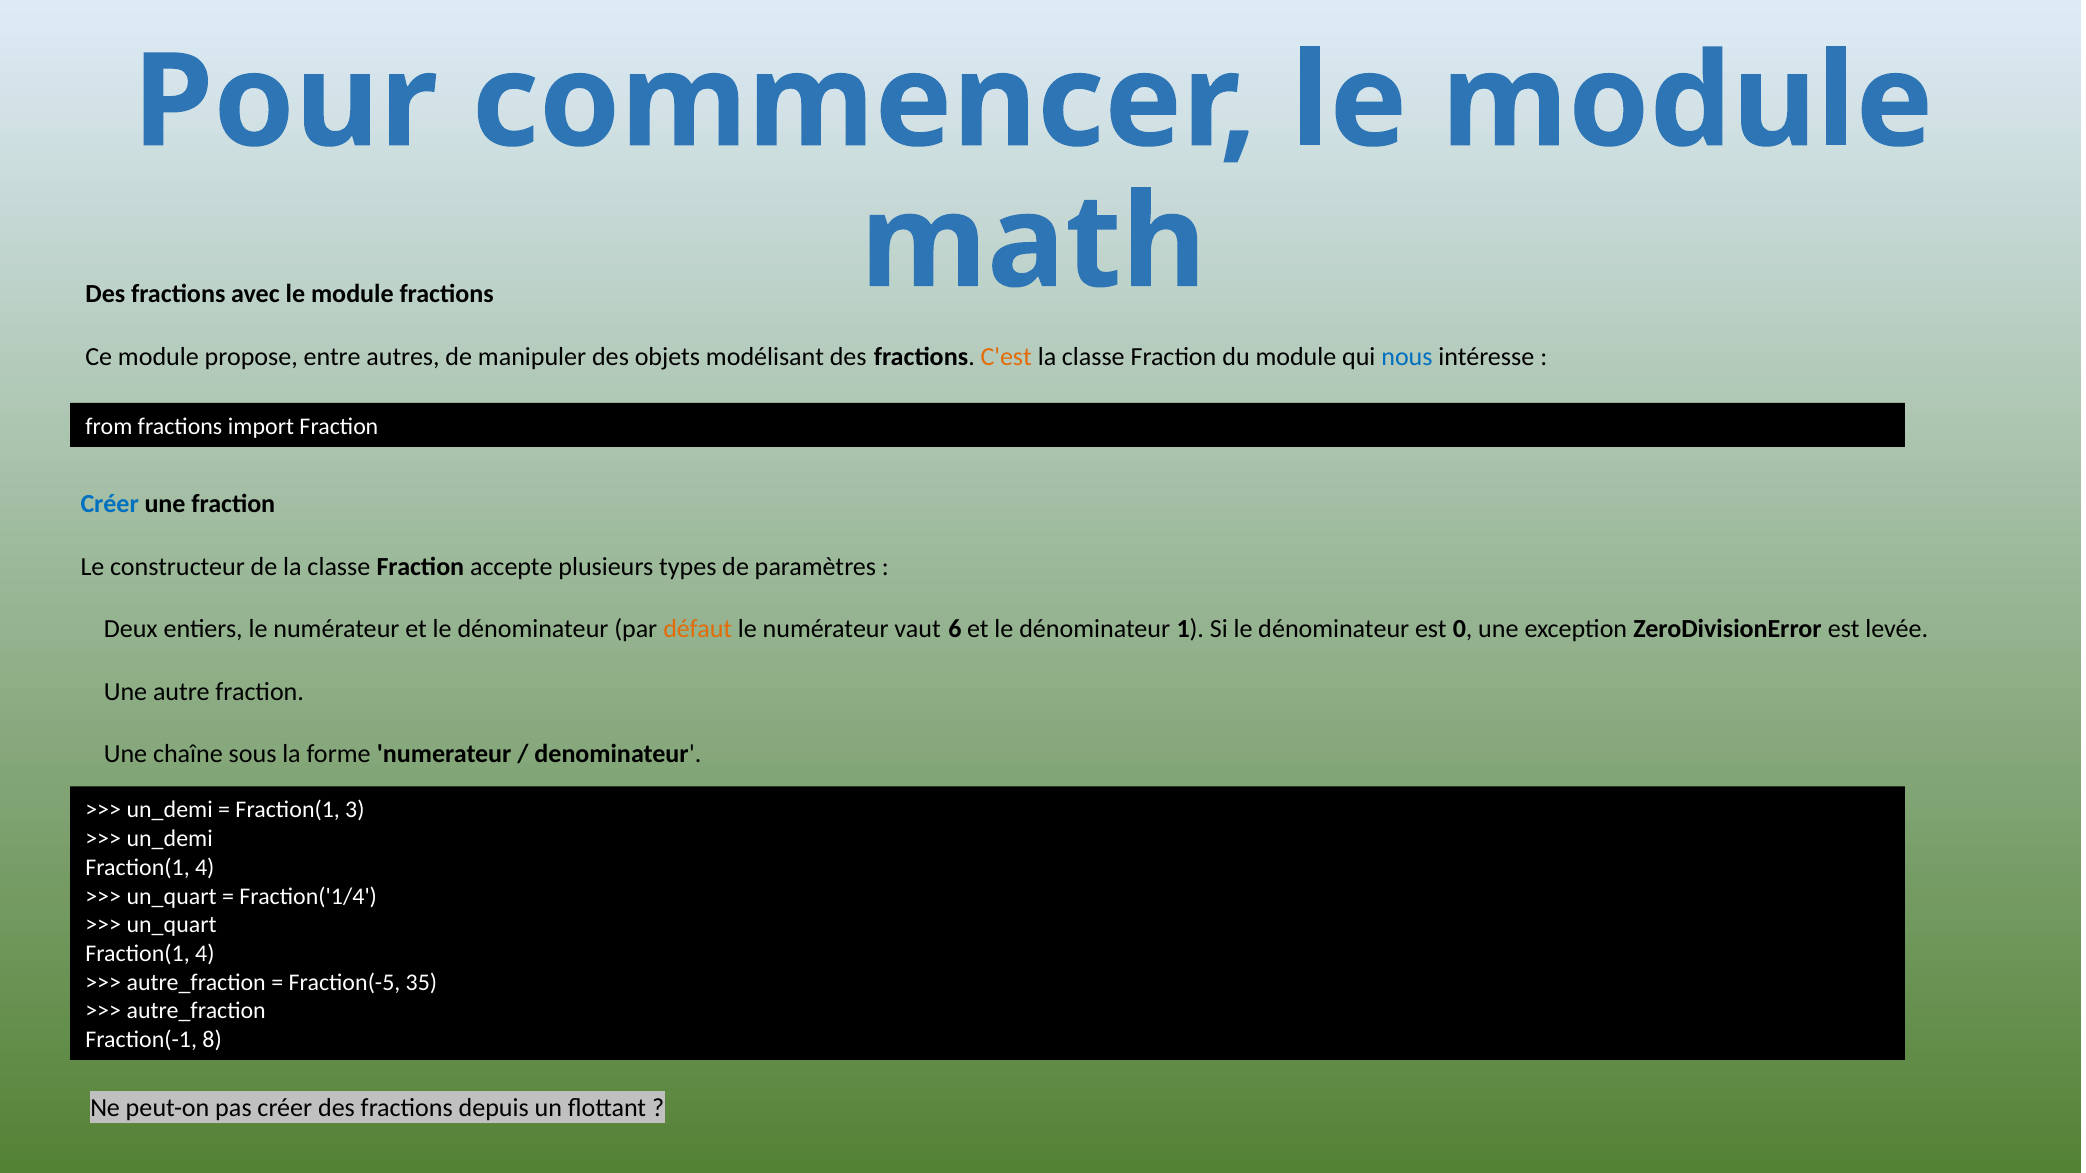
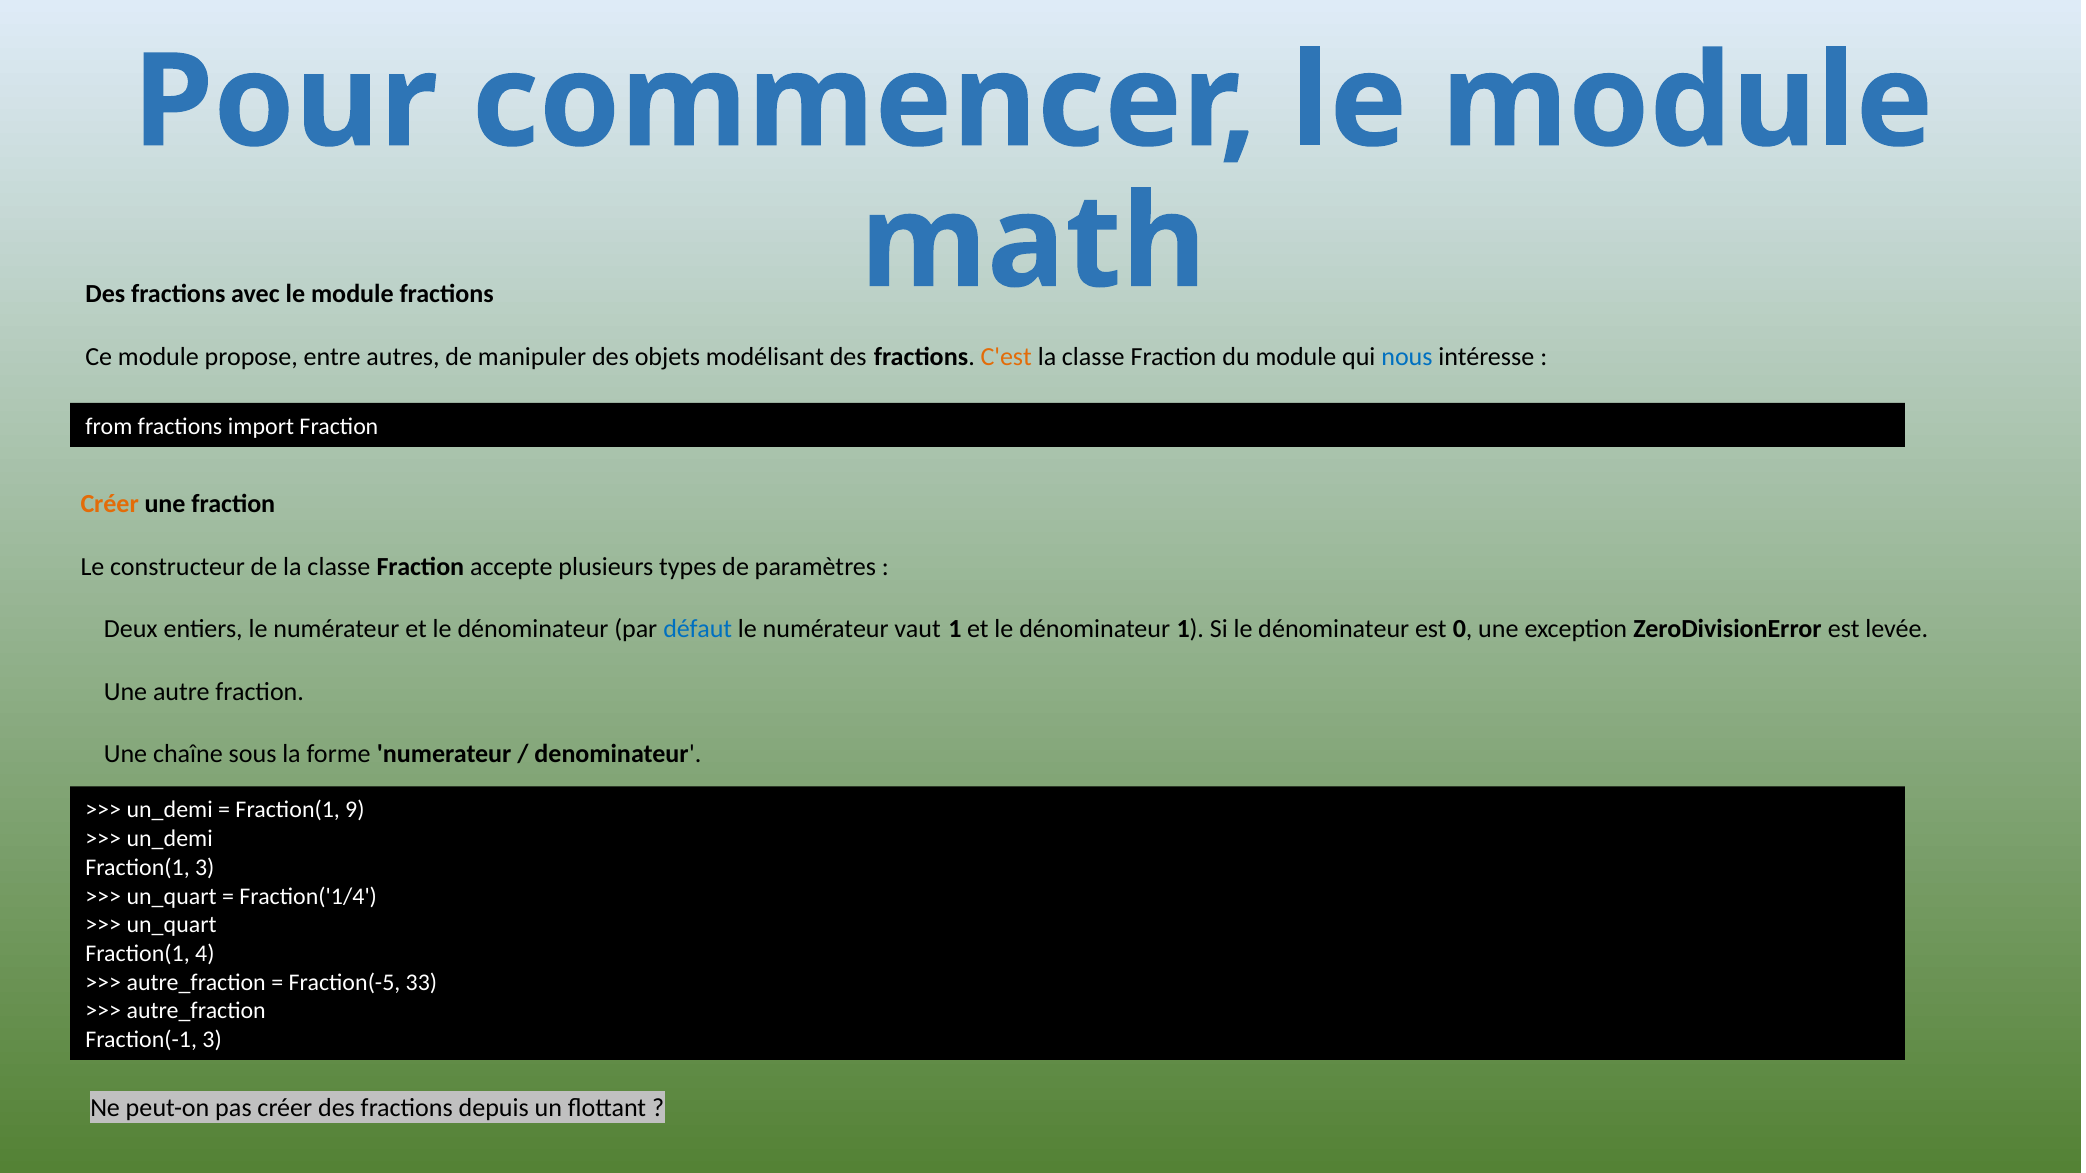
Créer colour: blue -> orange (110, 504)
défaut colour: orange -> blue (698, 629)
vaut 6: 6 -> 1 (955, 629)
3: 3 -> 9 (355, 810)
4: 4 -> 3 (205, 868)
35: 35 -> 33 (421, 983)
Fraction(-1 8: 8 -> 3 (212, 1040)
